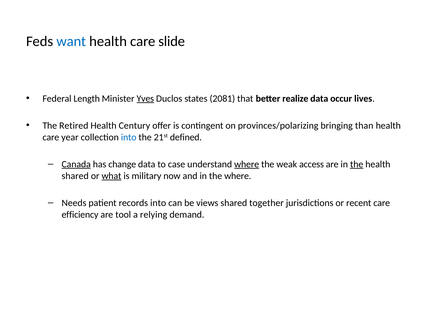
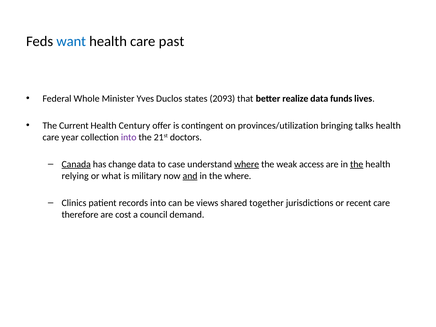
slide: slide -> past (172, 41)
Length: Length -> Whole (87, 98)
Yves underline: present -> none (145, 98)
2081: 2081 -> 2093 (222, 98)
occur: occur -> funds (341, 98)
Retired: Retired -> Current (74, 126)
provinces/polarizing: provinces/polarizing -> provinces/utilization (278, 126)
than: than -> talks (364, 126)
into colour: blue -> purple (129, 137)
defined: defined -> doctors (186, 137)
shared: shared -> relying (75, 176)
what underline: present -> none (111, 176)
and underline: none -> present (190, 176)
Needs: Needs -> Clinics (74, 203)
efficiency: efficiency -> therefore (80, 215)
tool: tool -> cost (123, 215)
relying: relying -> council (154, 215)
